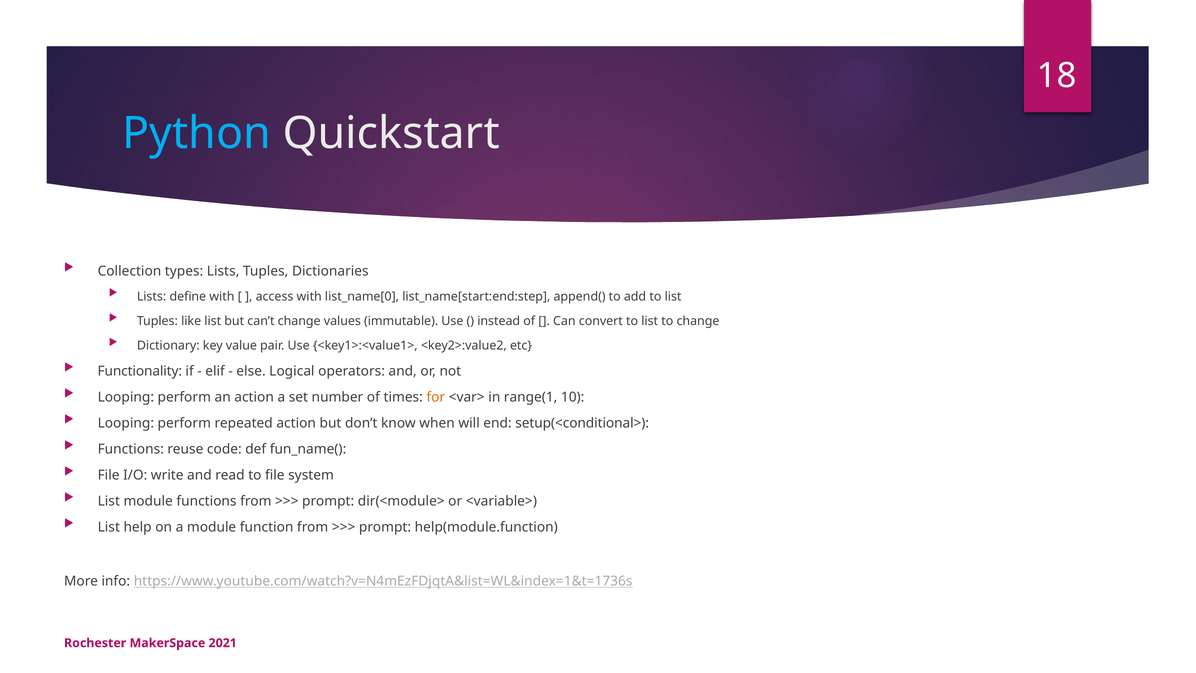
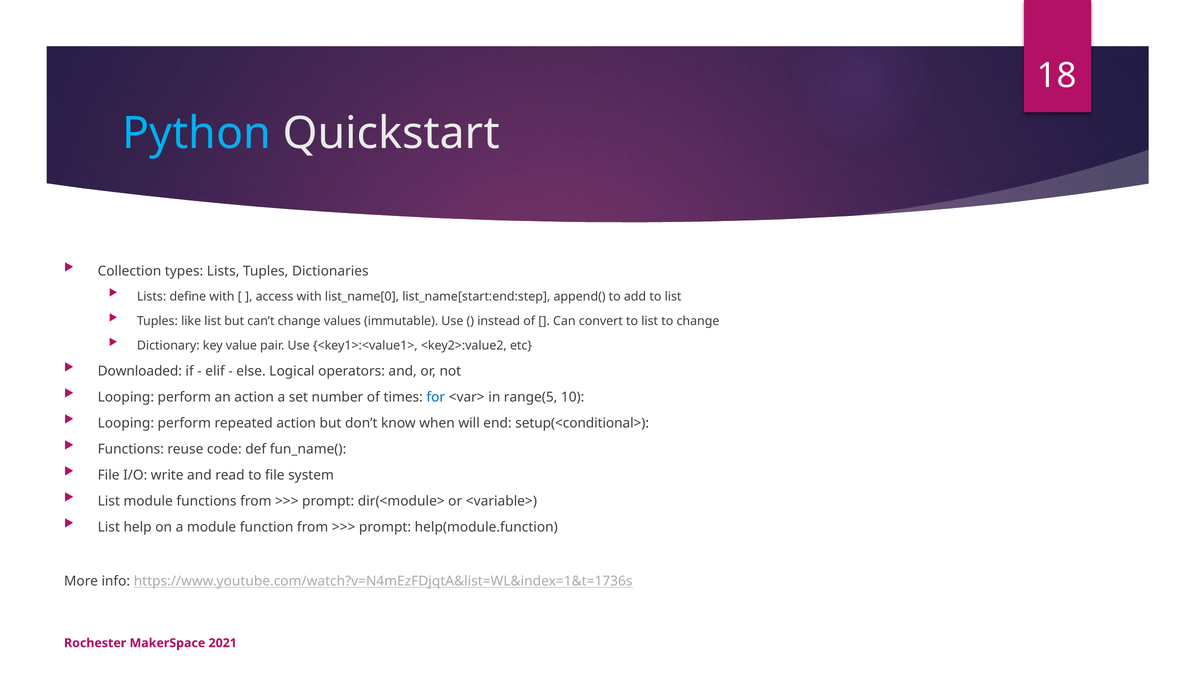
Functionality: Functionality -> Downloaded (140, 371)
for colour: orange -> blue (436, 397)
range(1: range(1 -> range(5 (531, 397)
